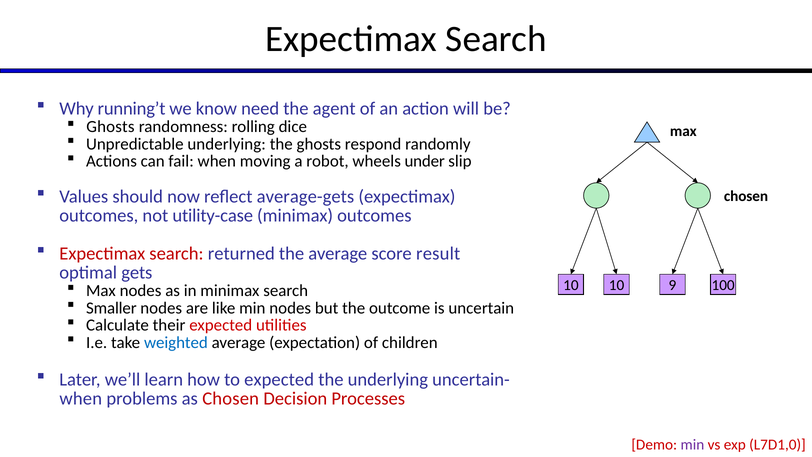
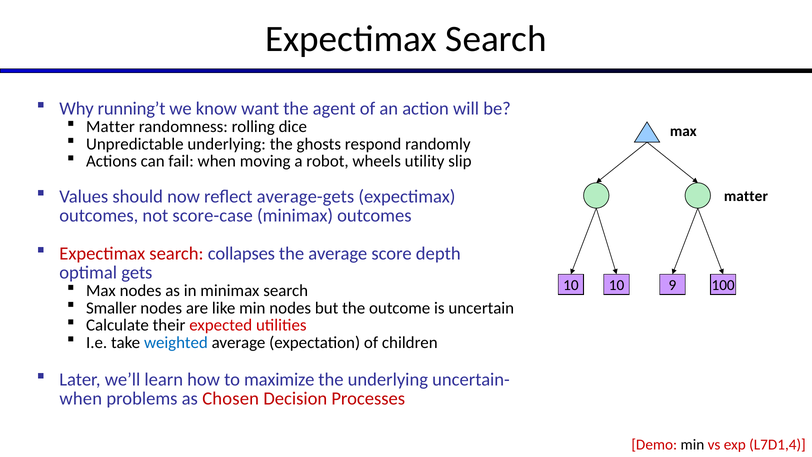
need: need -> want (260, 109)
Ghosts: Ghosts -> Matter (110, 127)
under: under -> utility (425, 161)
chosen: chosen -> matter (746, 196)
utility-case: utility-case -> score-case (213, 215)
returned: returned -> collapses (241, 253)
result: result -> depth (438, 253)
to expected: expected -> maximize (279, 379)
min colour: purple -> black (692, 445)
L7D1,0: L7D1,0 -> L7D1,4 (777, 445)
